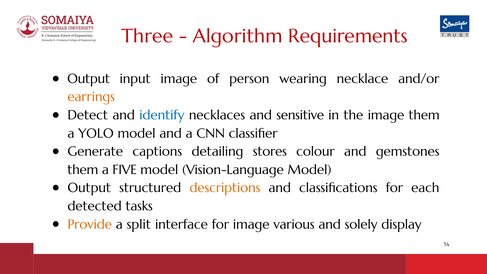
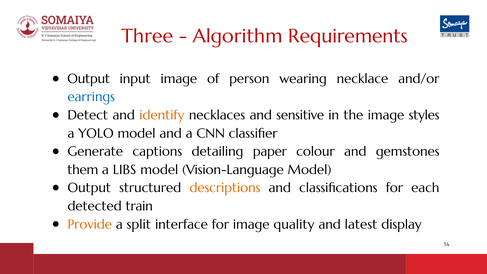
earrings colour: orange -> blue (91, 97)
identify colour: blue -> orange (162, 115)
image them: them -> styles (424, 115)
stores: stores -> paper (270, 152)
FIVE: FIVE -> LIBS (125, 170)
tasks: tasks -> train (139, 206)
various: various -> quality (294, 224)
solely: solely -> latest (361, 224)
